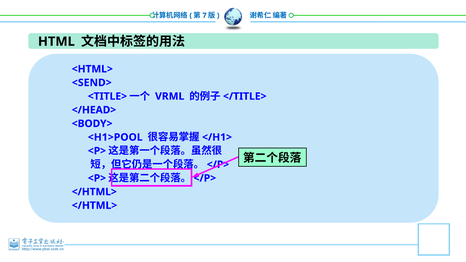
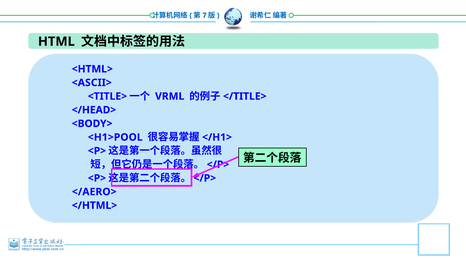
<SEND>: <SEND> -> <ASCII> (92, 83)
</HTML>: </HTML> -> </AERO> (94, 192)
